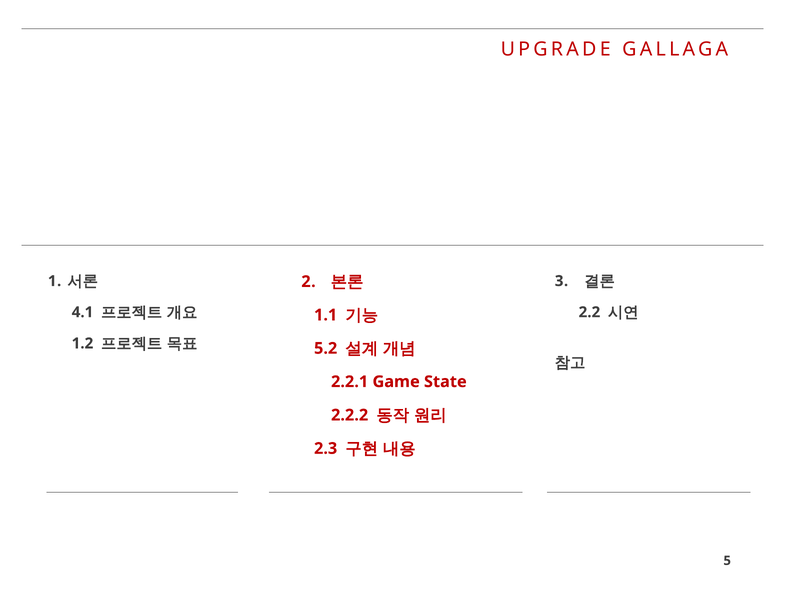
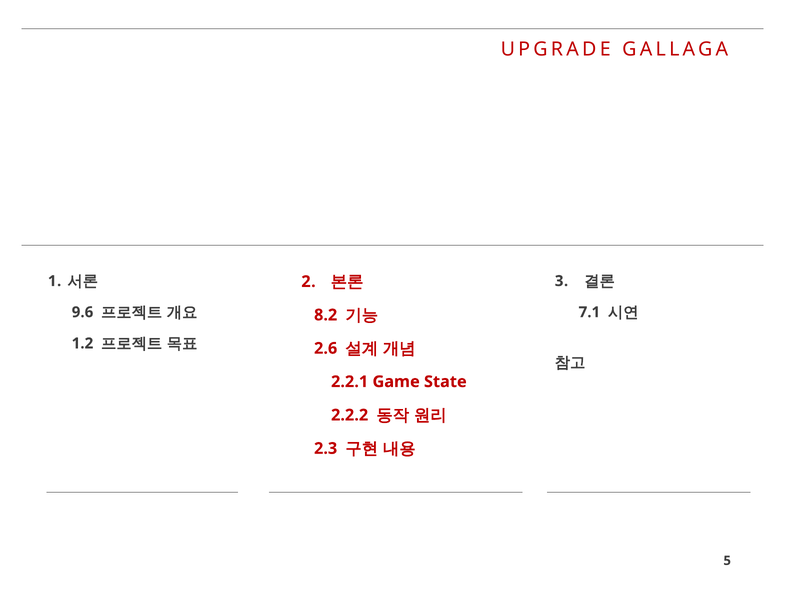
4.1: 4.1 -> 9.6 (83, 312)
2.2: 2.2 -> 7.1 (589, 312)
1.1: 1.1 -> 8.2 (326, 315)
5.2: 5.2 -> 2.6 (326, 348)
